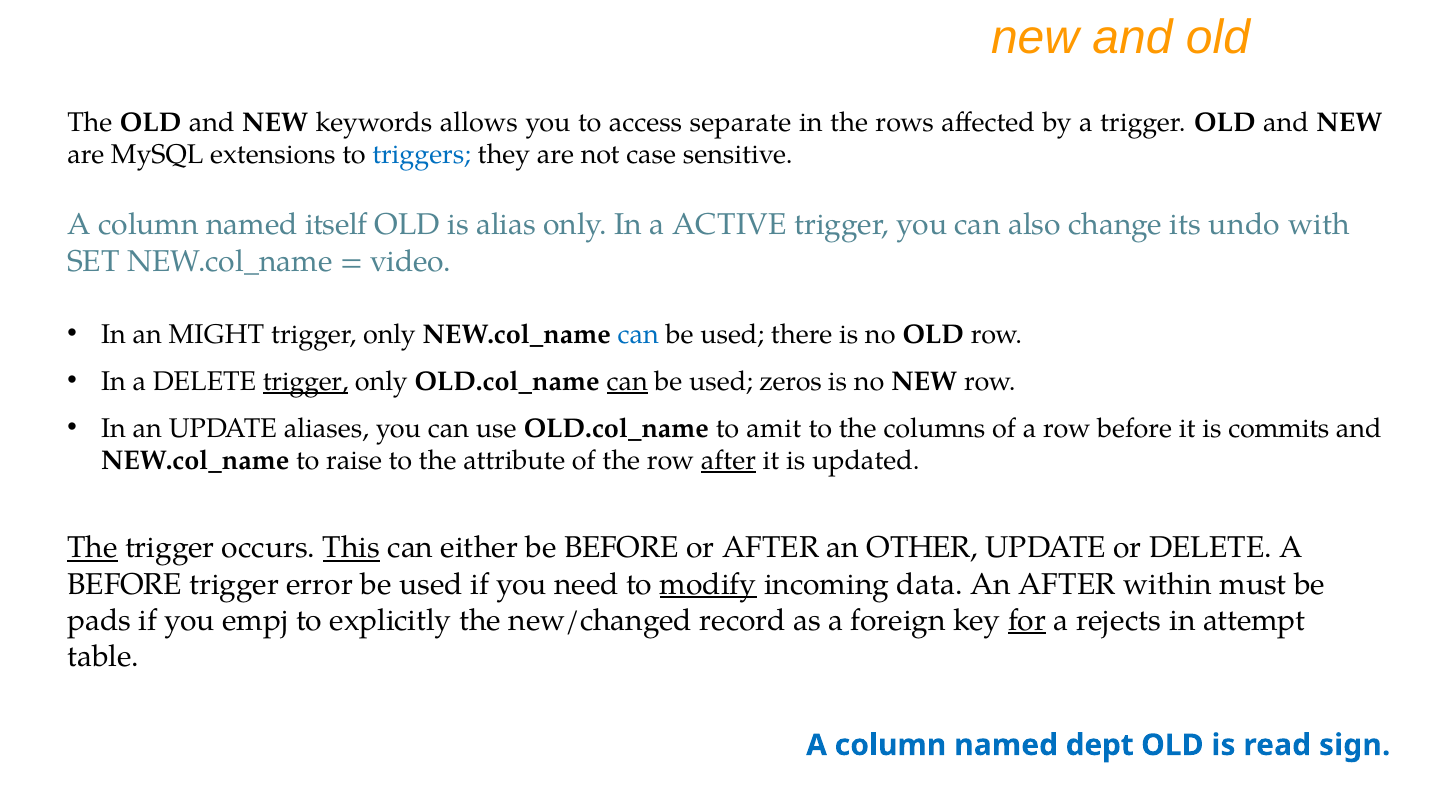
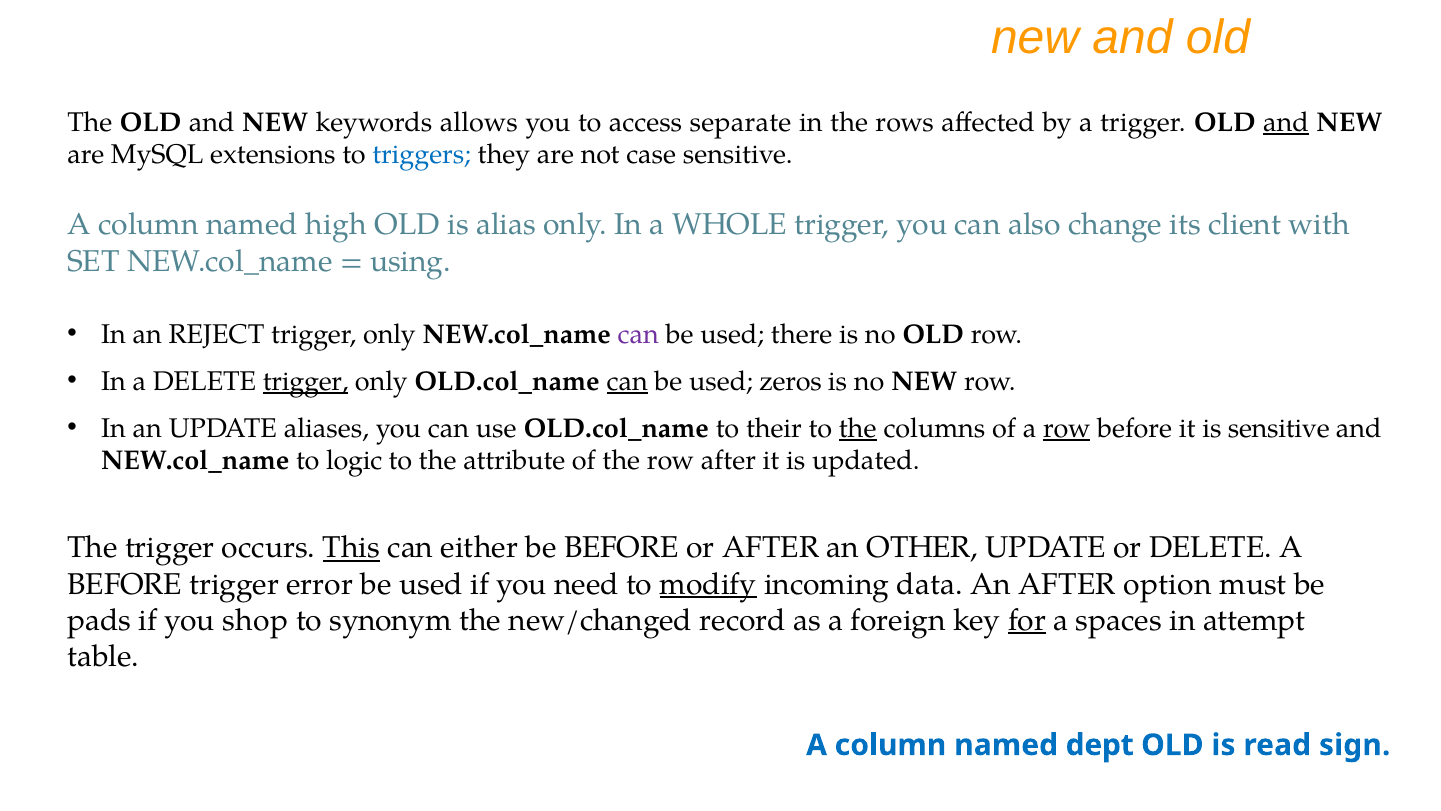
and underline: none -> present (1286, 122)
itself: itself -> high (336, 225)
ACTIVE: ACTIVE -> WHOLE (730, 225)
undo: undo -> client (1245, 225)
video: video -> using (410, 261)
MIGHT: MIGHT -> REJECT (217, 334)
can colour: blue -> purple (638, 334)
amit: amit -> their (774, 428)
the underline: none -> present (858, 428)
row underline: none -> present (1067, 428)
is commits: commits -> sensitive (1279, 428)
raise: raise -> logic (354, 460)
after underline: present -> none (728, 460)
The underline: present -> none (92, 548)
within: within -> option (1168, 584)
empj: empj -> shop (255, 620)
explicitly: explicitly -> synonym (391, 620)
rejects: rejects -> spaces (1119, 620)
